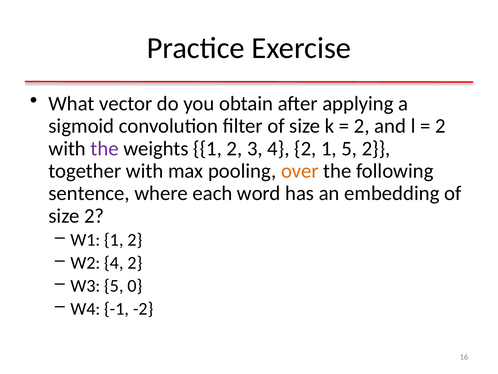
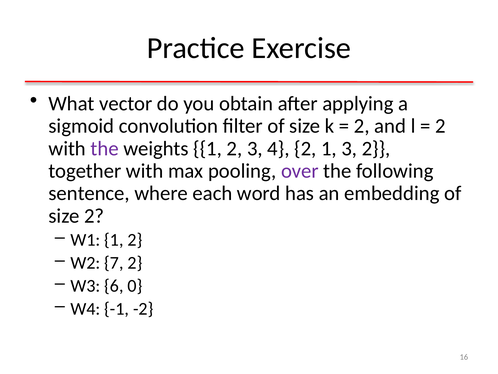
1 5: 5 -> 3 (349, 148)
over colour: orange -> purple (300, 171)
W2 4: 4 -> 7 (114, 263)
W3 5: 5 -> 6 (114, 285)
